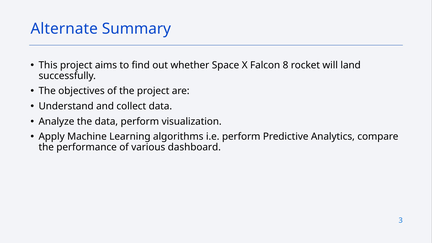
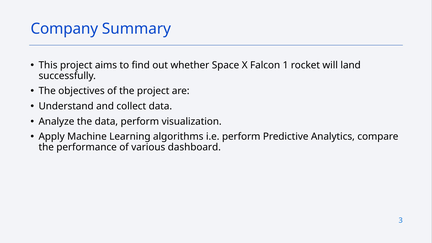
Alternate: Alternate -> Company (64, 29)
8: 8 -> 1 (286, 65)
